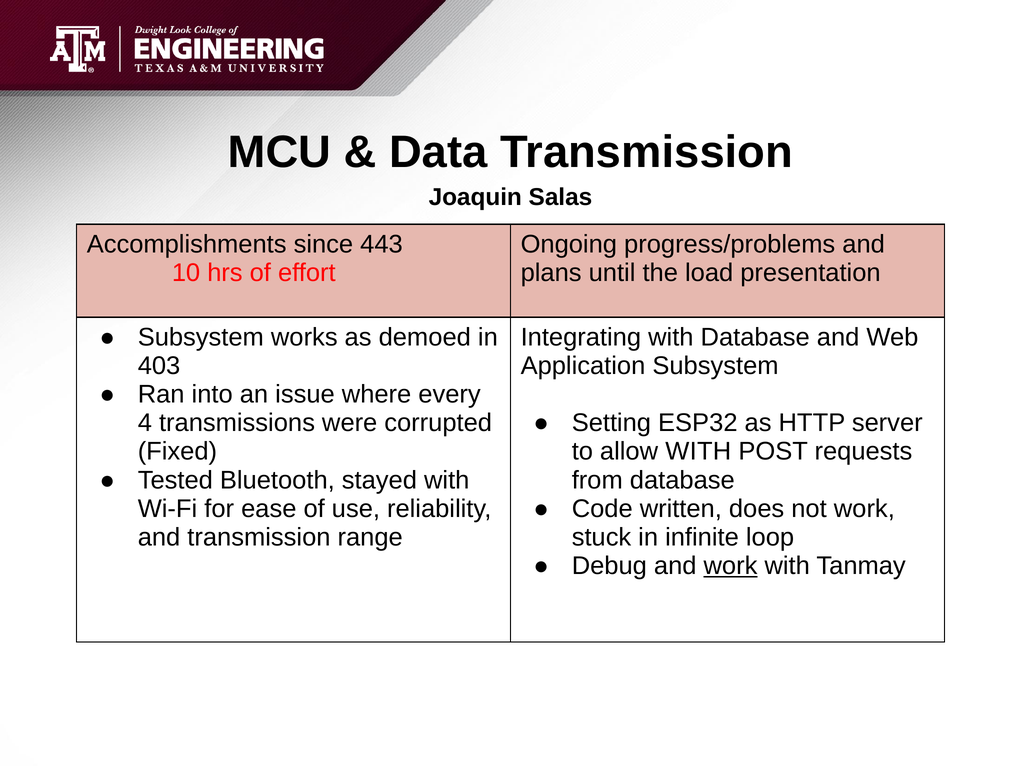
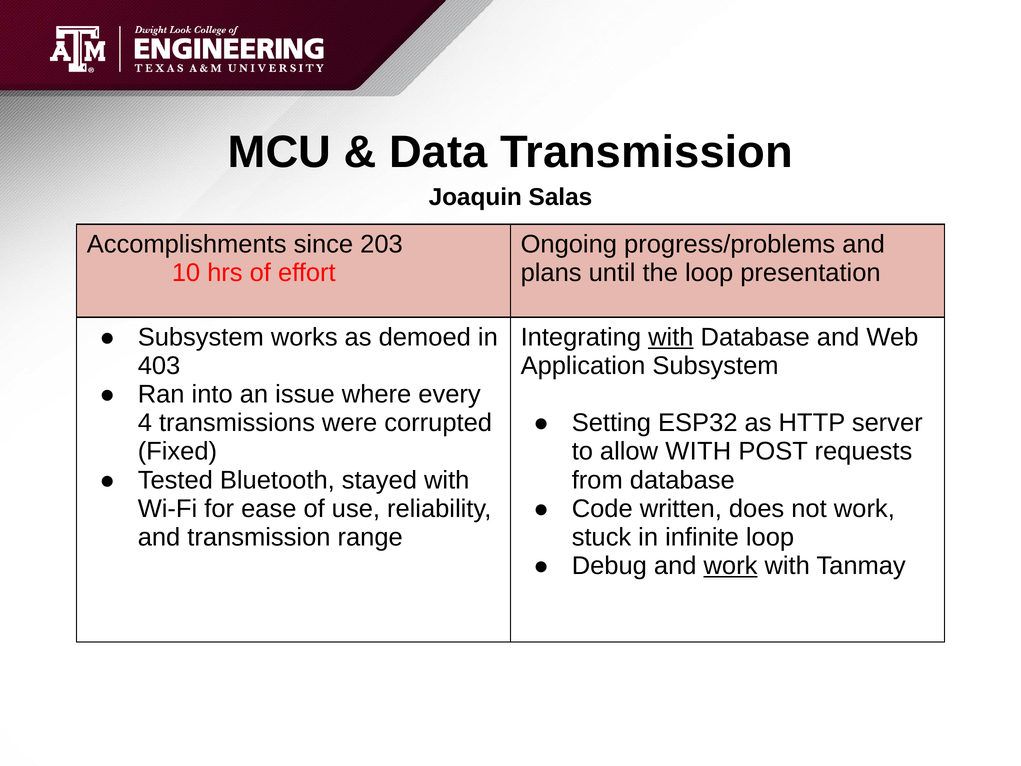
443: 443 -> 203 (381, 244)
the load: load -> loop (709, 273)
with underline: none -> present (671, 337)
